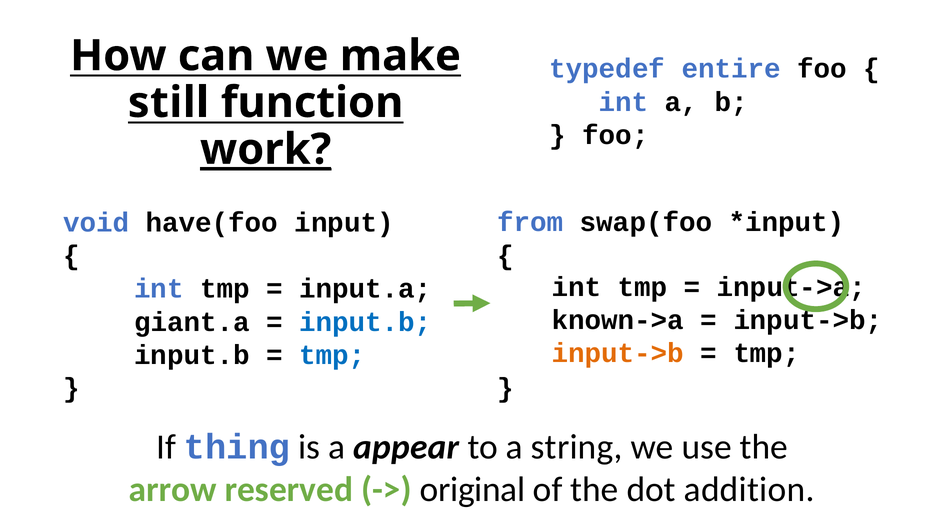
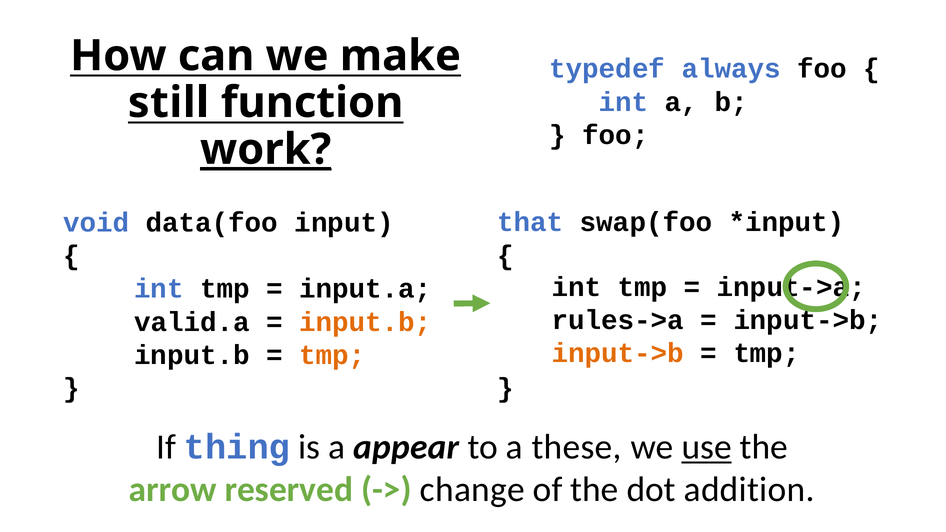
entire: entire -> always (731, 69)
from: from -> that (530, 222)
have(foo: have(foo -> data(foo (212, 223)
known->a: known->a -> rules->a (618, 320)
giant.a: giant.a -> valid.a (192, 322)
input.b colour: blue -> orange (365, 322)
tmp colour: blue -> orange (332, 355)
string: string -> these (577, 447)
use underline: none -> present (707, 447)
original: original -> change (472, 490)
